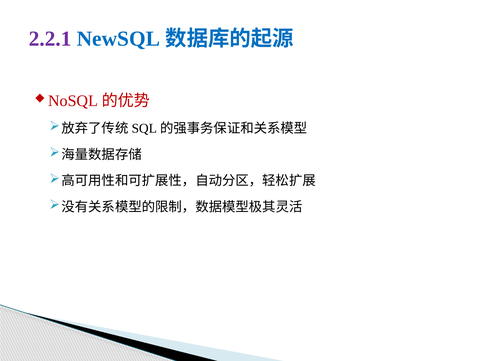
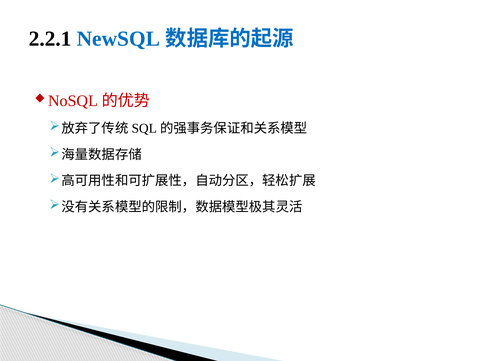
2.2.1 colour: purple -> black (50, 39)
